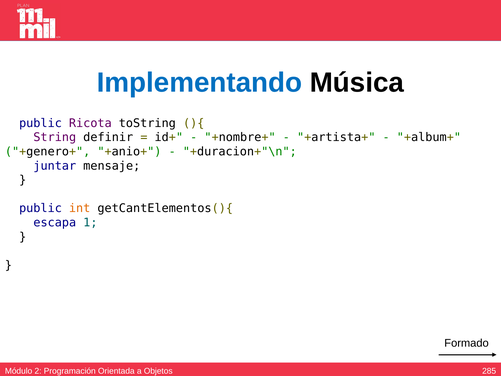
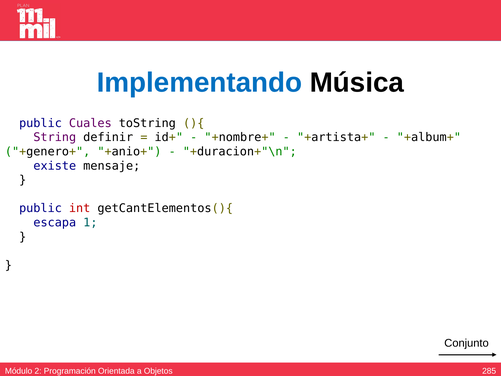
Ricota: Ricota -> Cuales (90, 123)
juntar: juntar -> existe (55, 166)
int colour: orange -> red (80, 208)
Formado: Formado -> Conjunto (467, 343)
